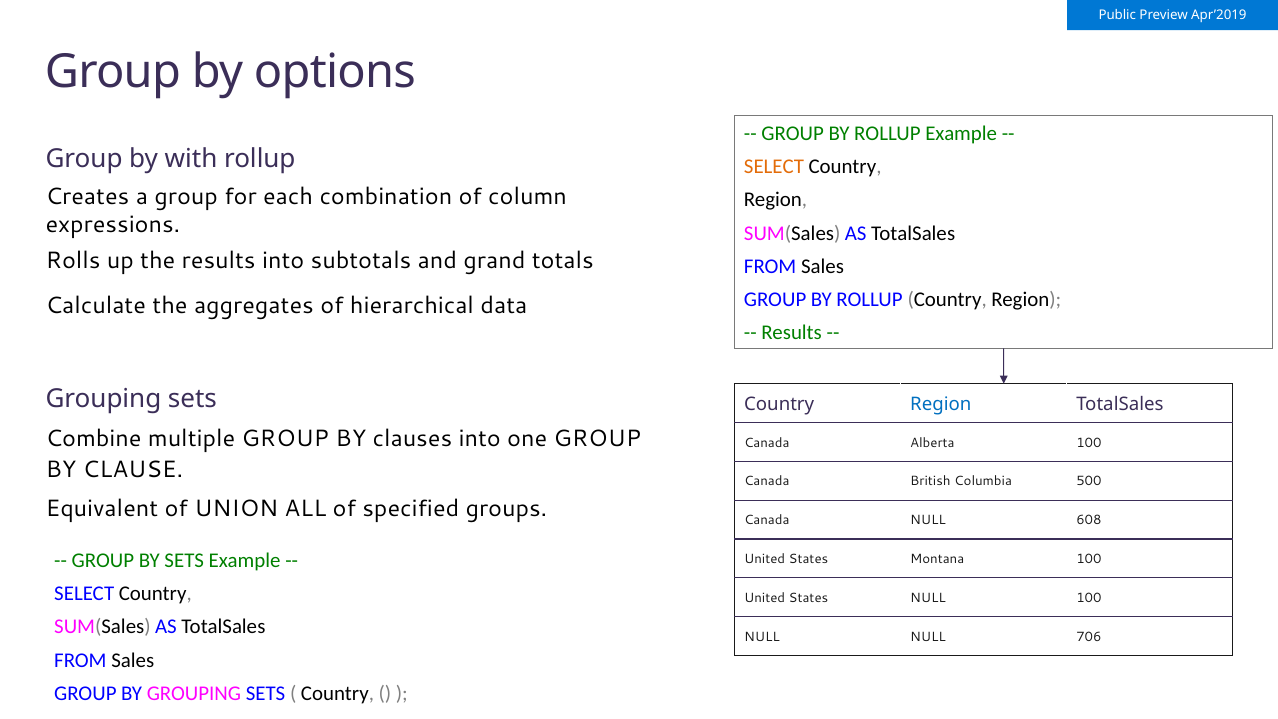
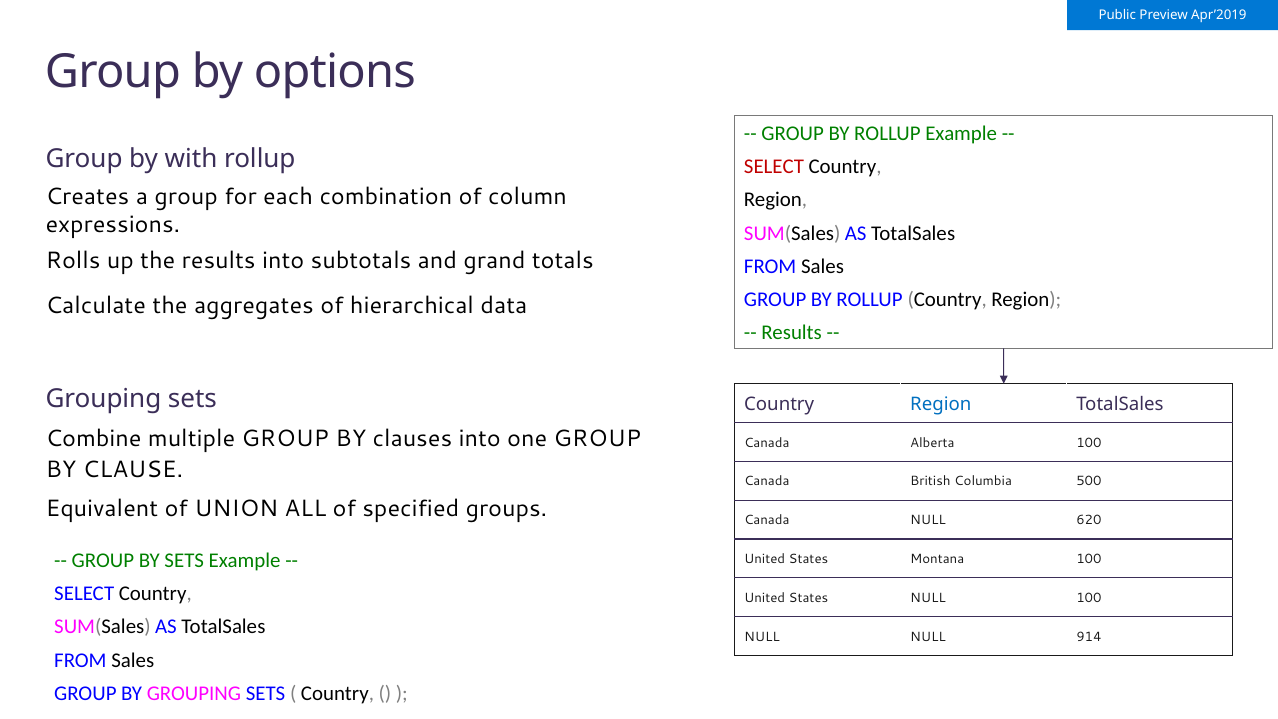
SELECT colour: orange -> red (774, 167)
608: 608 -> 620 (1089, 520)
706: 706 -> 914 (1089, 637)
